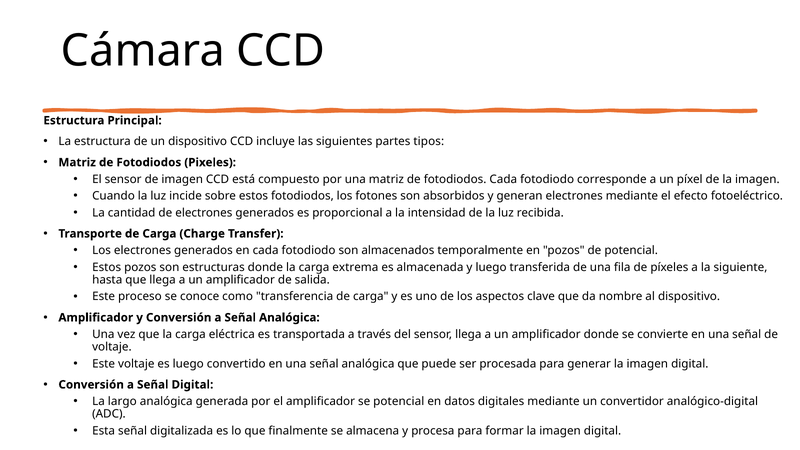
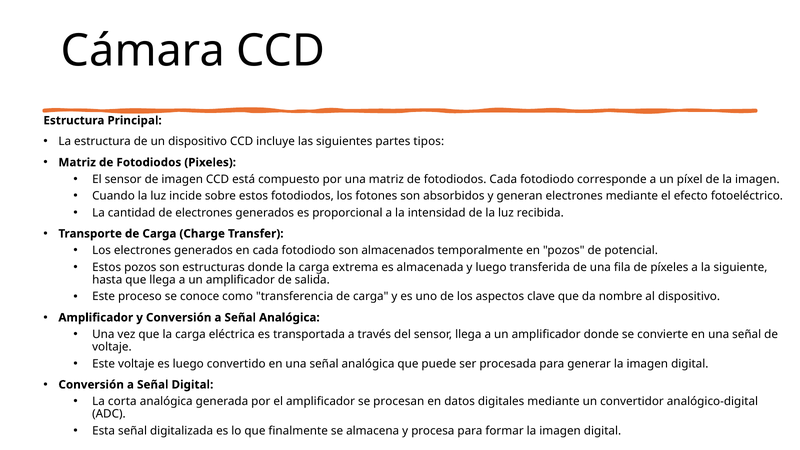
largo: largo -> corta (122, 401)
se potencial: potencial -> procesan (399, 401)
